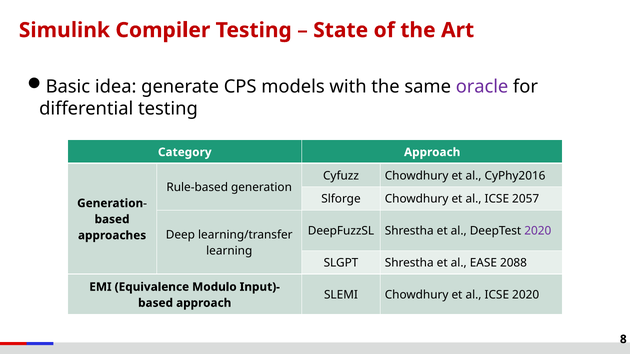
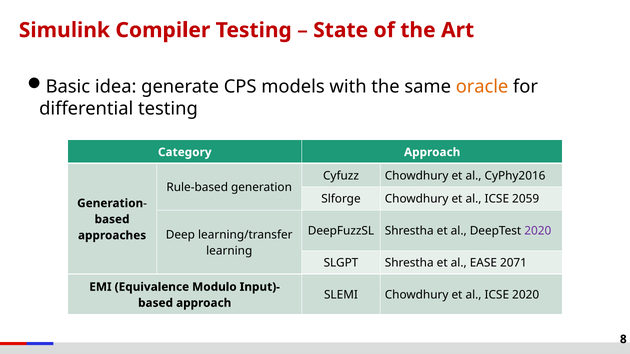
oracle colour: purple -> orange (482, 87)
2057: 2057 -> 2059 (526, 199)
2088: 2088 -> 2071 (514, 263)
